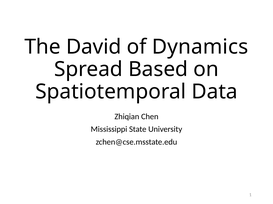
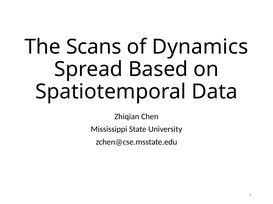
David: David -> Scans (94, 47)
